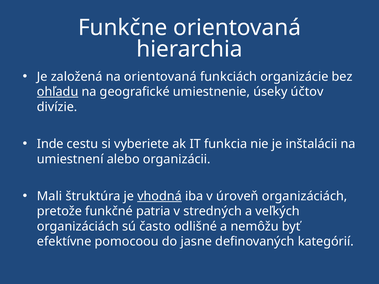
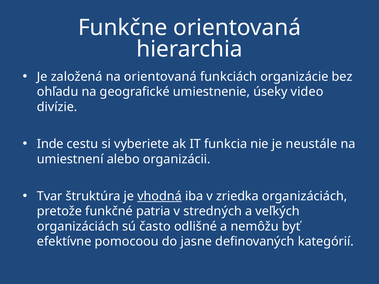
ohľadu underline: present -> none (58, 92)
účtov: účtov -> video (307, 92)
inštalácii: inštalácii -> neustále (311, 144)
Mali: Mali -> Tvar (50, 196)
úroveň: úroveň -> zriedka (237, 196)
